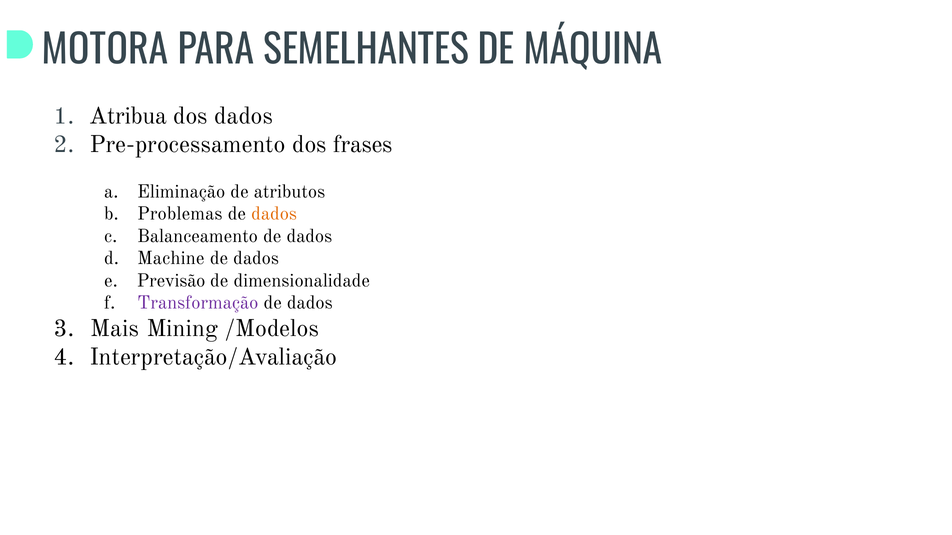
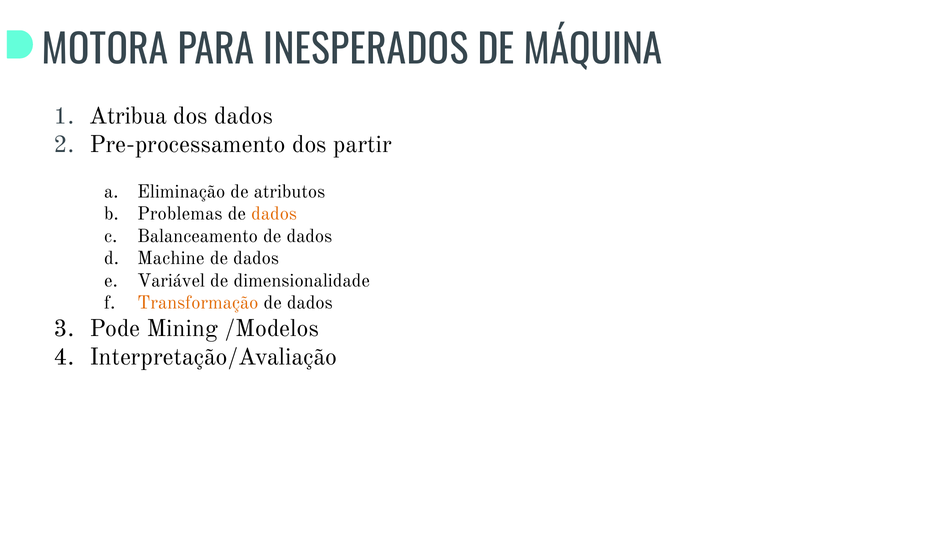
SEMELHANTES: SEMELHANTES -> INESPERADOS (366, 51)
frases: frases -> partir (363, 145)
Previsão: Previsão -> Variável (171, 281)
Transformação colour: purple -> orange (198, 303)
Mais: Mais -> Pode (115, 329)
